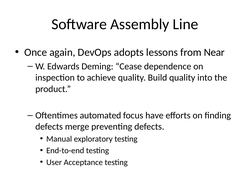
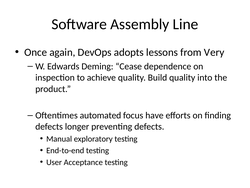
Near: Near -> Very (214, 52)
merge: merge -> longer (77, 126)
